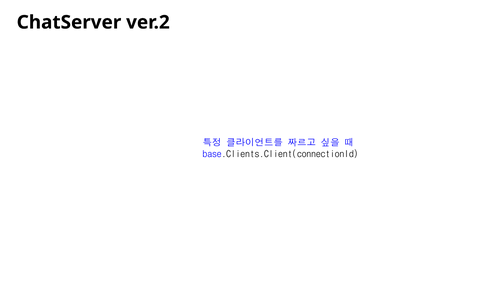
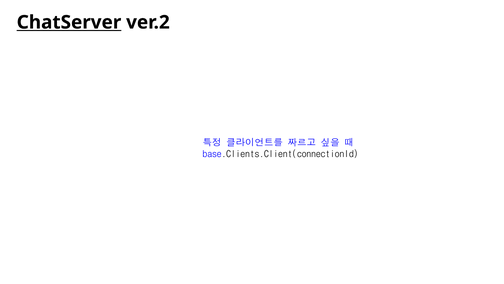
ChatServer underline: none -> present (69, 22)
